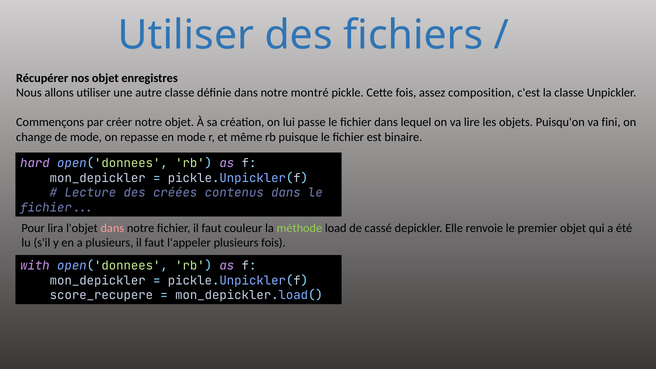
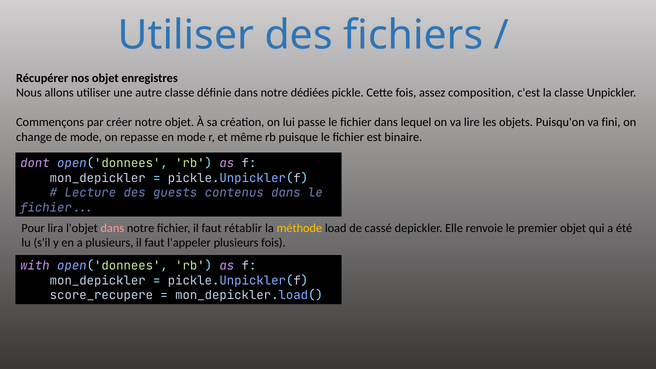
montré: montré -> dédiées (310, 93)
hard: hard -> dont (35, 163)
créées: créées -> guests (175, 193)
couleur: couleur -> rétablir (243, 228)
méthode colour: light green -> yellow (299, 228)
